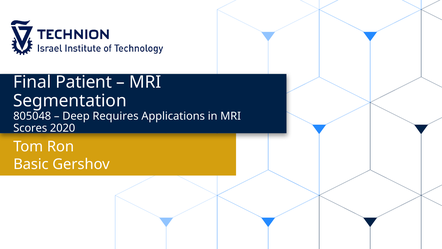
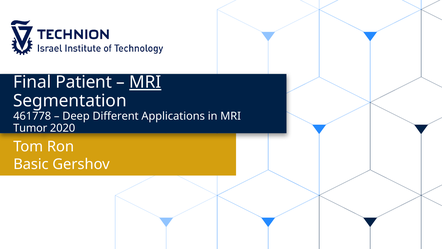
MRI underline: none -> present (145, 82)
805048: 805048 -> 461778 (32, 116)
Requires: Requires -> Different (116, 116)
Scores: Scores -> Tumor (30, 128)
